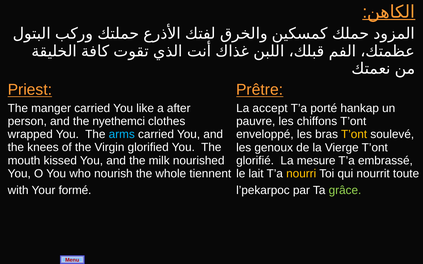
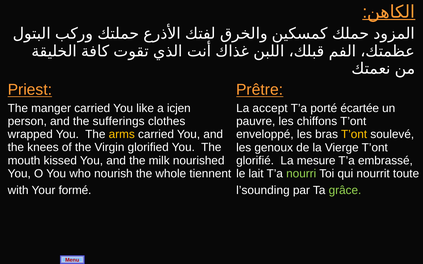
after: after -> icjen (179, 108)
hankap: hankap -> écartée (360, 108)
nyethemci: nyethemci -> sufferings (119, 121)
arms colour: light blue -> yellow (122, 135)
nourri colour: yellow -> light green (301, 174)
l’pekarpoc: l’pekarpoc -> l’sounding (263, 191)
